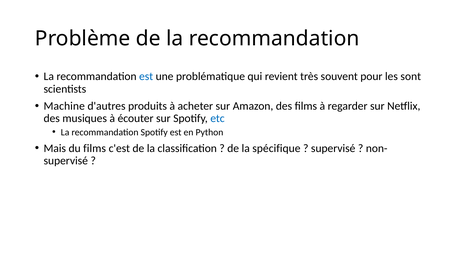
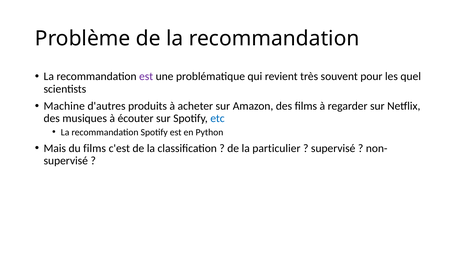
est colour: blue -> purple (146, 77)
sont: sont -> quel (411, 77)
spécifique: spécifique -> particulier (276, 148)
